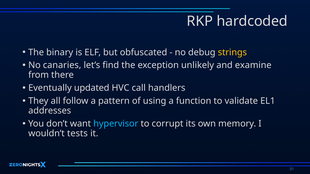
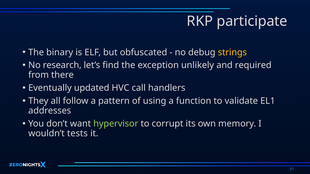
hardcoded: hardcoded -> participate (252, 21)
canaries: canaries -> research (62, 65)
examine: examine -> required (253, 65)
hypervisor colour: light blue -> light green (116, 124)
